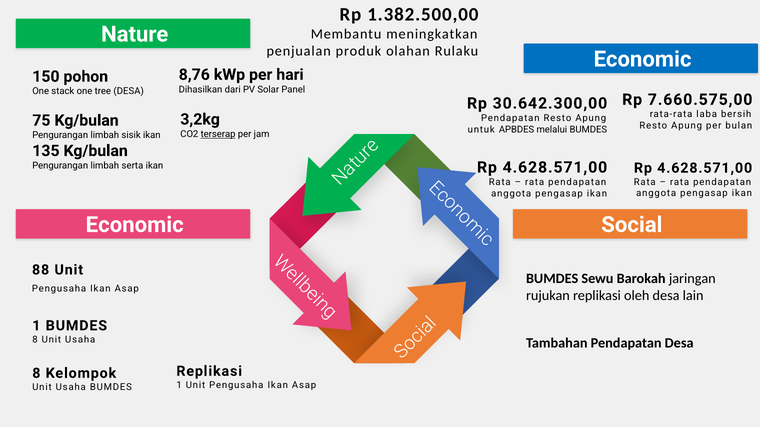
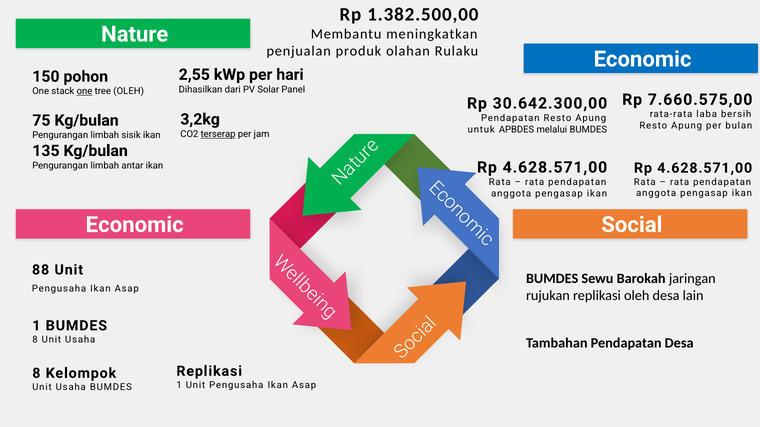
8,76: 8,76 -> 2,55 (194, 75)
one underline: none -> present (85, 91)
tree DESA: DESA -> OLEH (129, 91)
serta: serta -> antar (132, 166)
